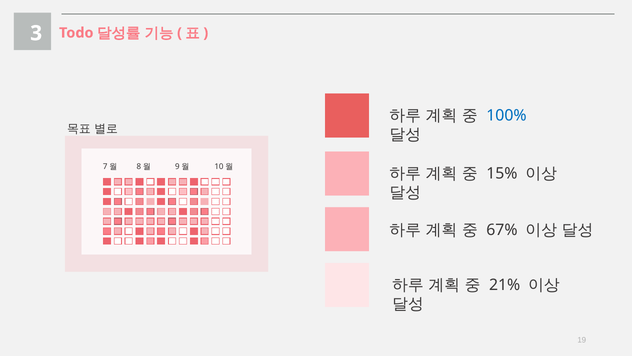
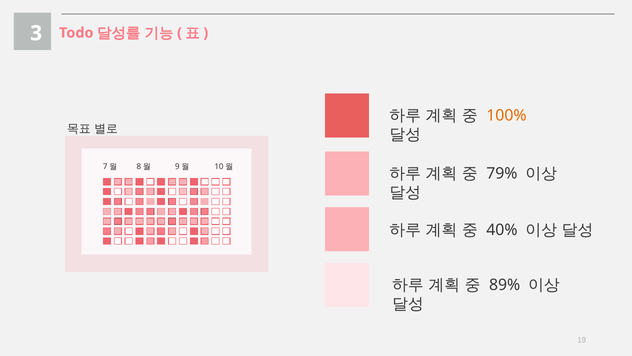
100% colour: blue -> orange (506, 115)
15%: 15% -> 79% (502, 173)
67%: 67% -> 40% (502, 229)
21%: 21% -> 89% (505, 284)
